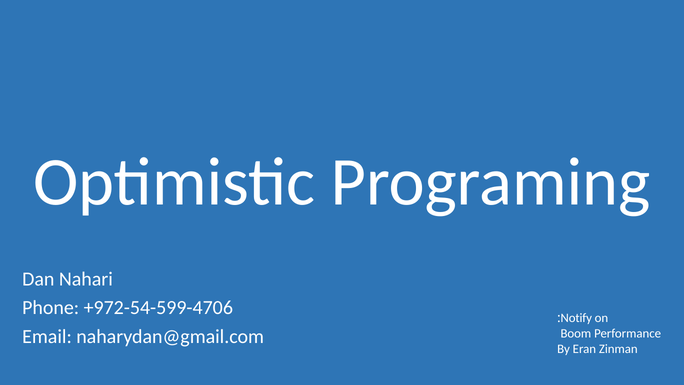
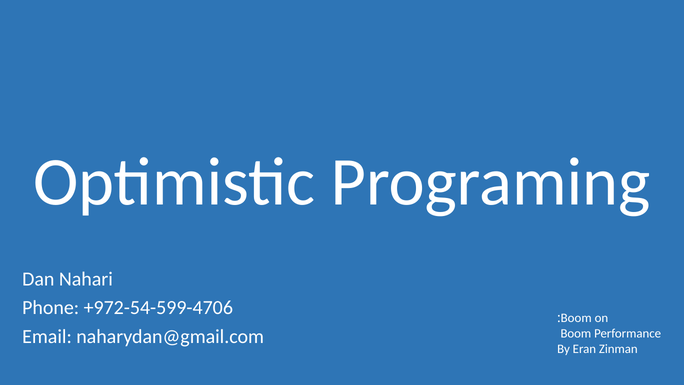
Notify: Notify -> Boom (576, 318)
